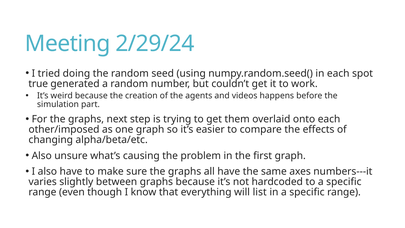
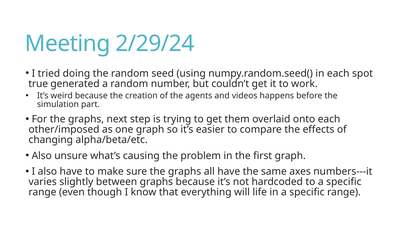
list: list -> life (260, 192)
